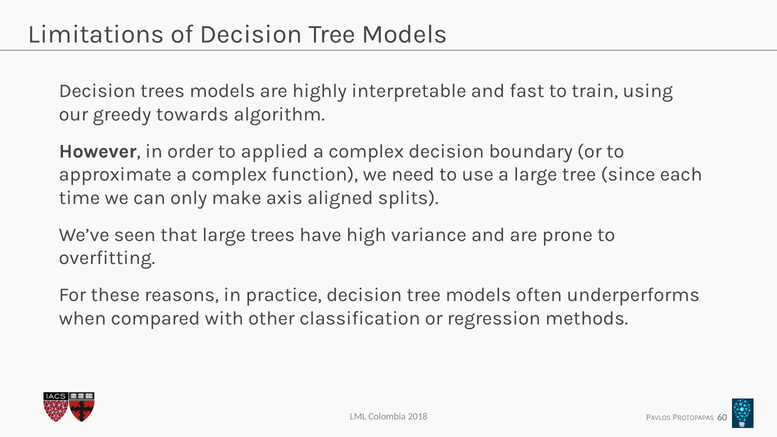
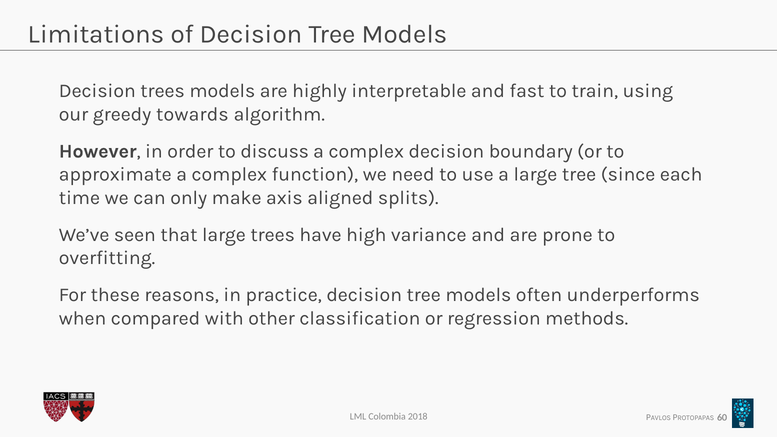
applied: applied -> discuss (275, 151)
